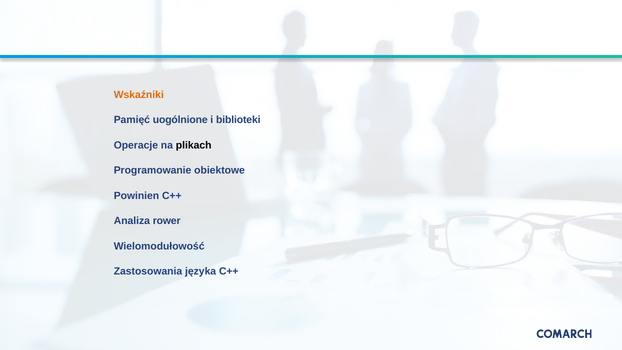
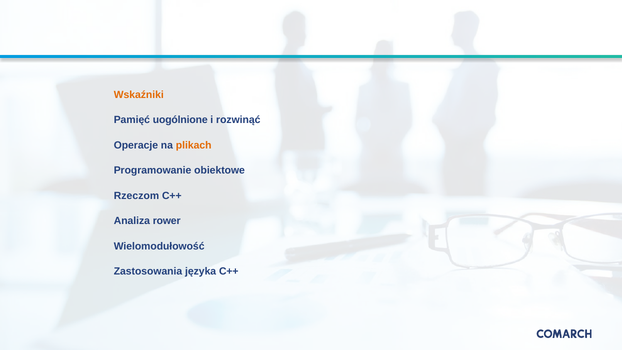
biblioteki: biblioteki -> rozwinąć (238, 120)
plikach colour: black -> orange (194, 145)
Powinien: Powinien -> Rzeczom (136, 196)
